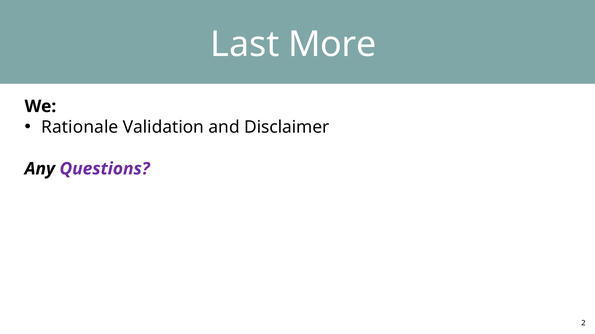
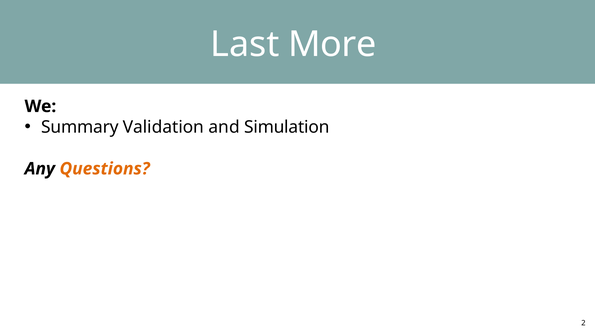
Rationale: Rationale -> Summary (80, 127)
Disclaimer: Disclaimer -> Simulation (287, 127)
Questions colour: purple -> orange (105, 169)
